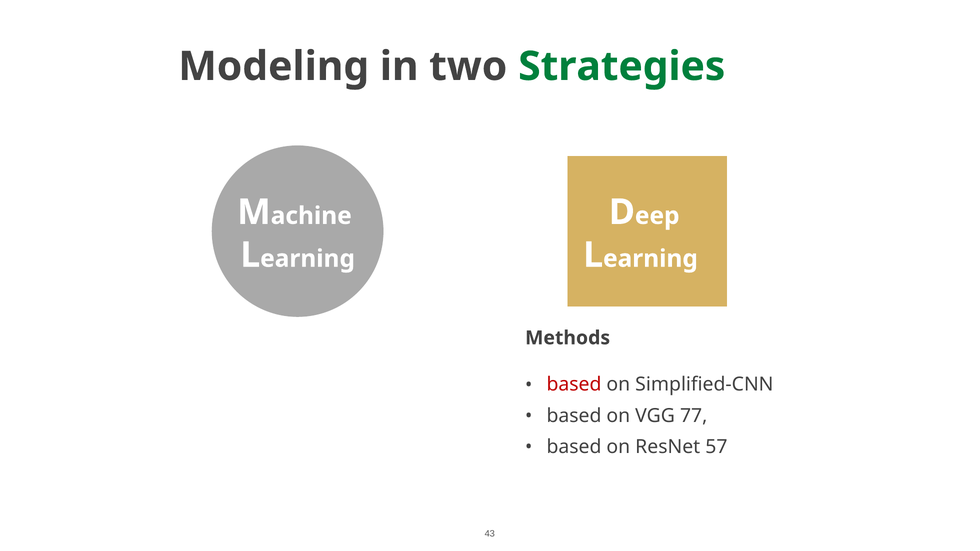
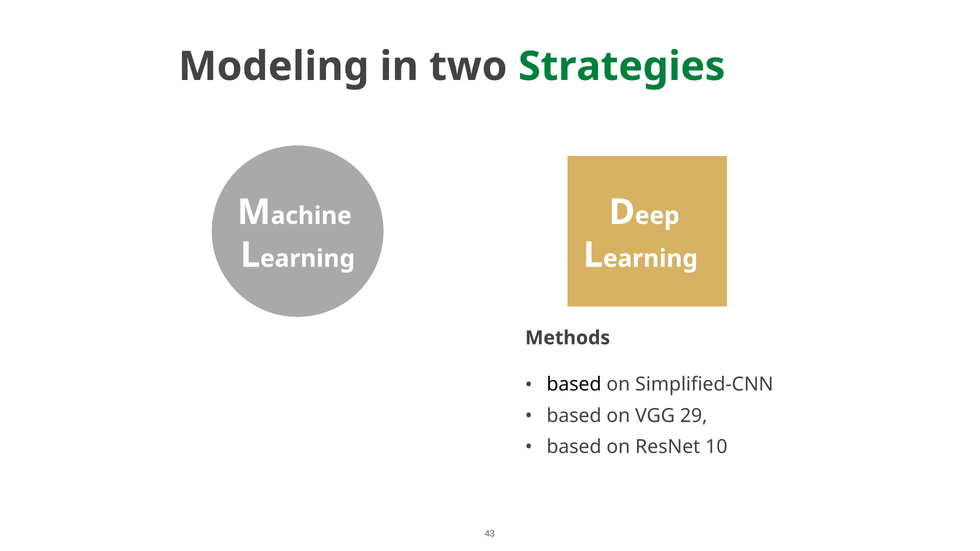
based colour: red -> black (574, 385)
77: 77 -> 29 (694, 416)
57: 57 -> 10 (716, 447)
